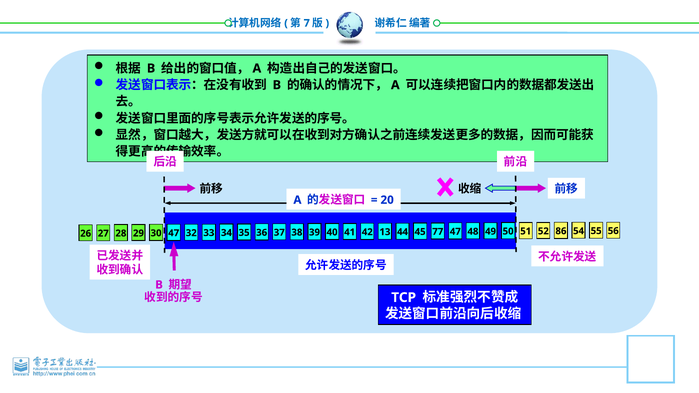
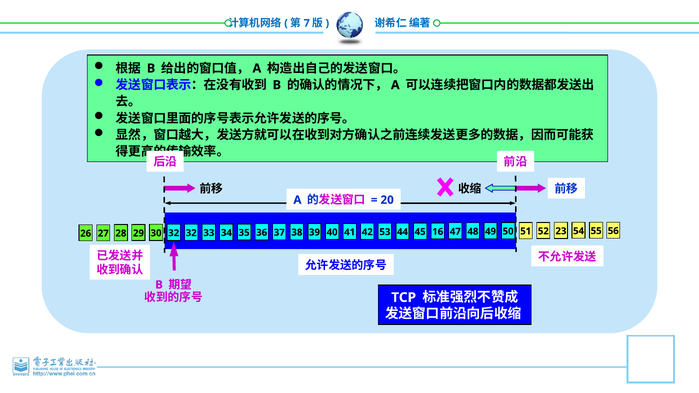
30 47: 47 -> 32 (174, 233)
13: 13 -> 53 (385, 232)
77: 77 -> 16 (438, 232)
86: 86 -> 23 (561, 231)
